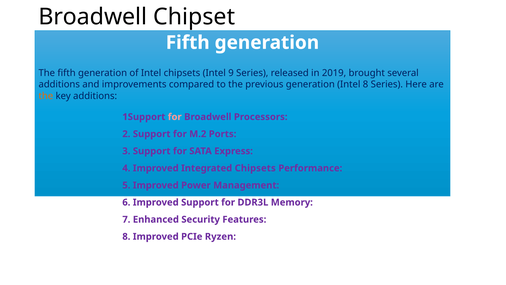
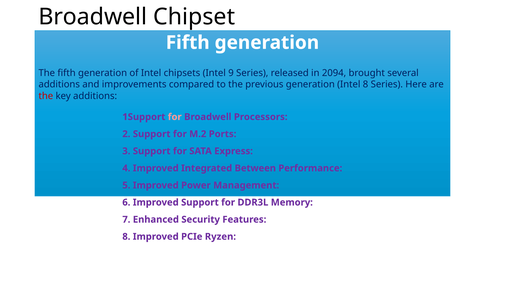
2019: 2019 -> 2094 (334, 73)
the colour: orange -> red (46, 96)
Integrated Chipsets: Chipsets -> Between (255, 168)
